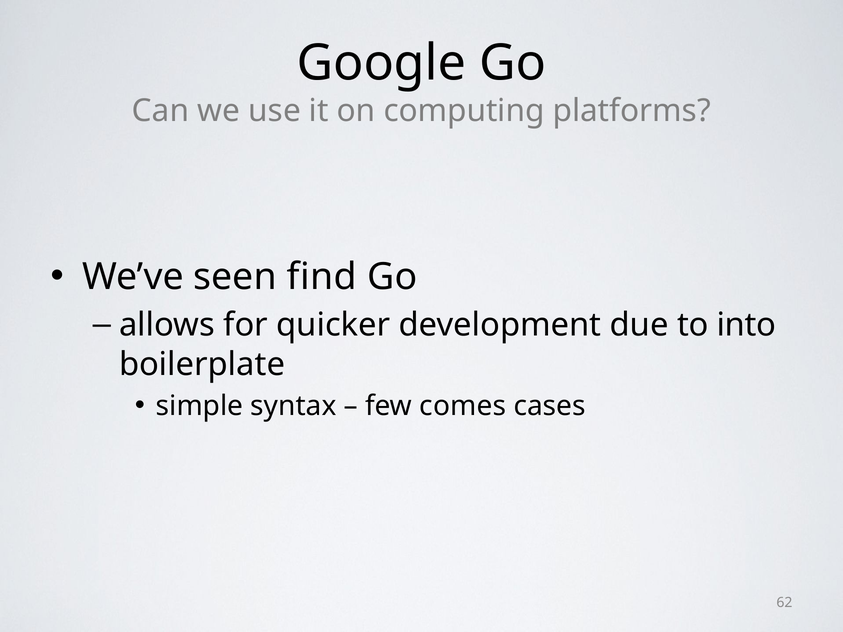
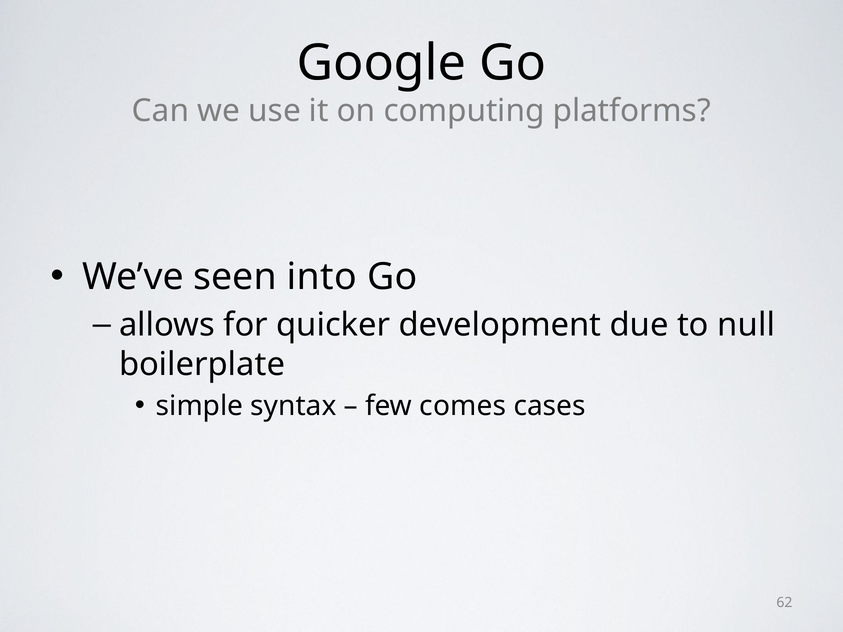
find: find -> into (322, 277)
into: into -> null (746, 325)
